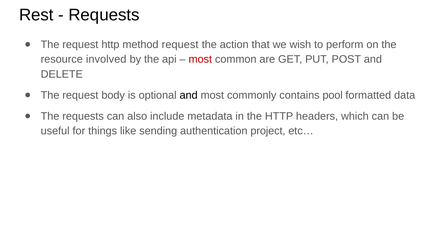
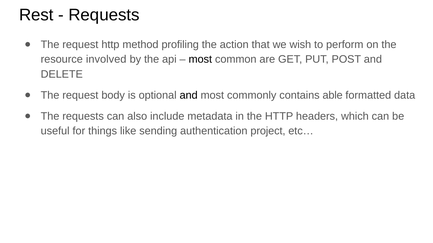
method request: request -> profiling (180, 45)
most colour: red -> black (200, 60)
pool: pool -> able (333, 95)
